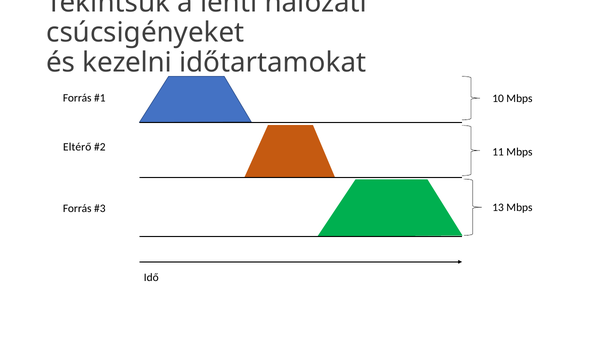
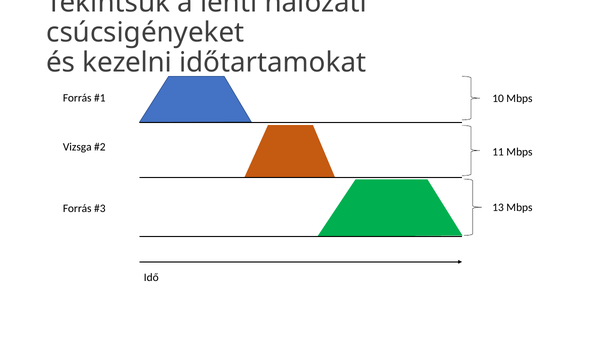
Eltérő: Eltérő -> Vizsga (77, 147)
